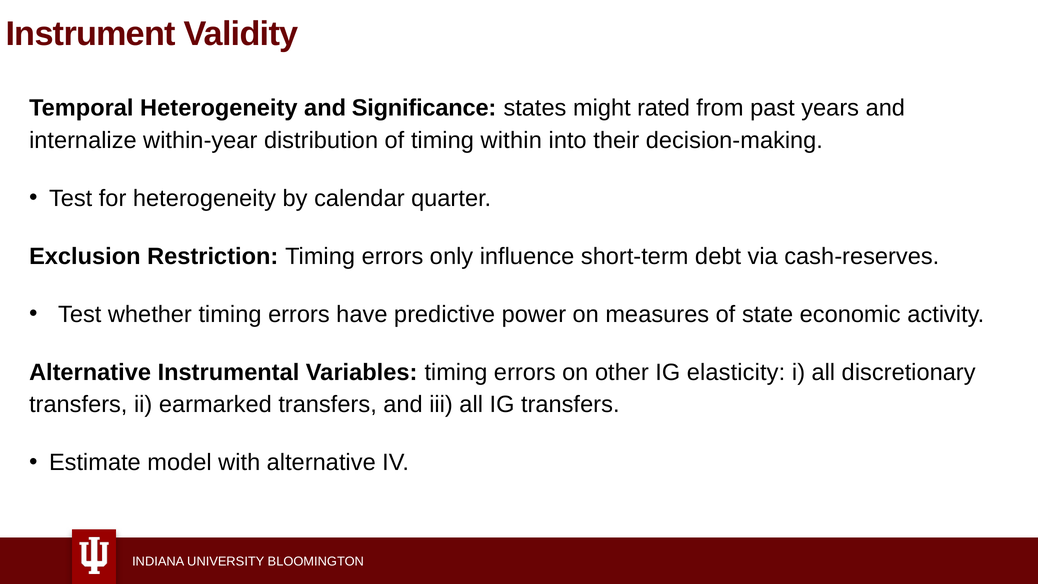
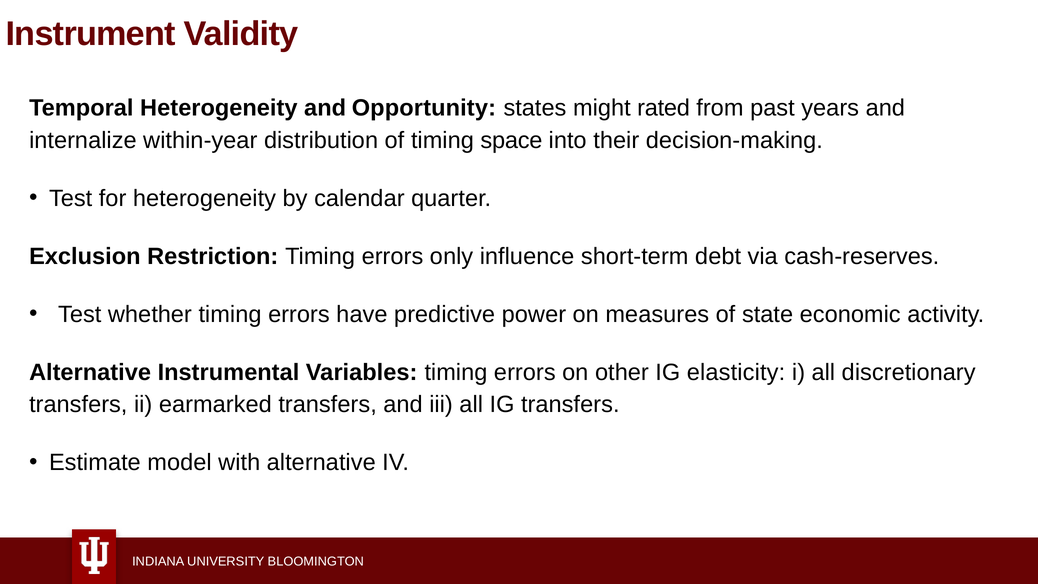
Significance: Significance -> Opportunity (424, 108)
within: within -> space (511, 140)
